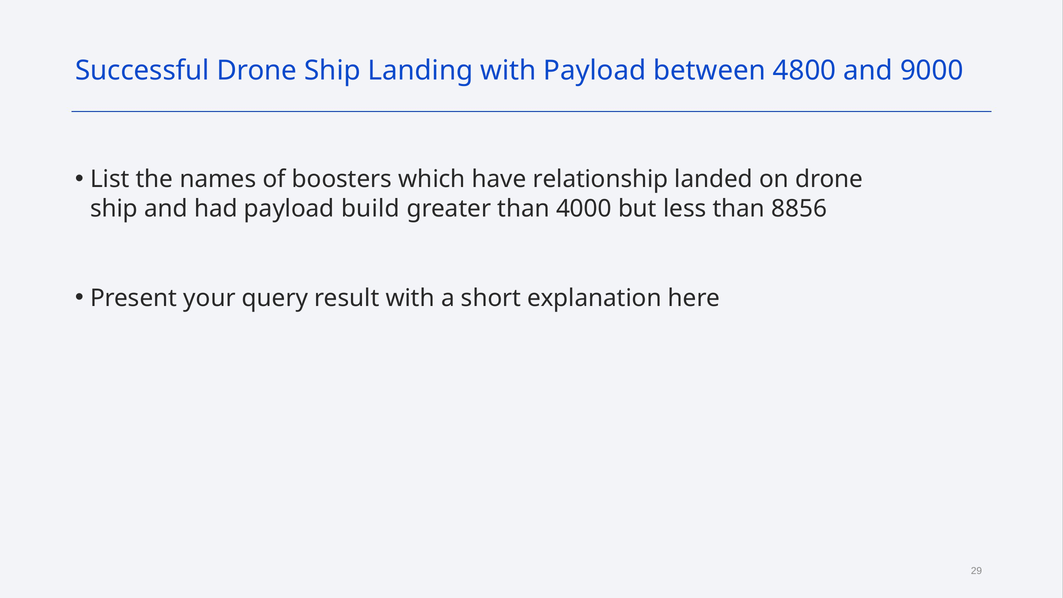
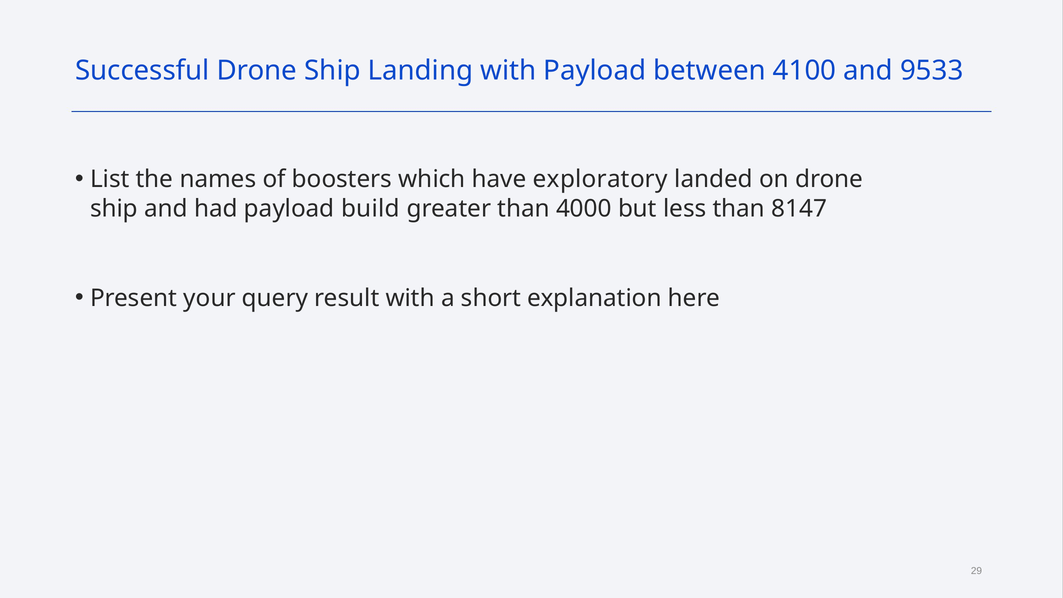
4800: 4800 -> 4100 (805, 71)
9000: 9000 -> 9533 (932, 71)
relationship: relationship -> exploratory (600, 179)
8856: 8856 -> 8147 (799, 209)
